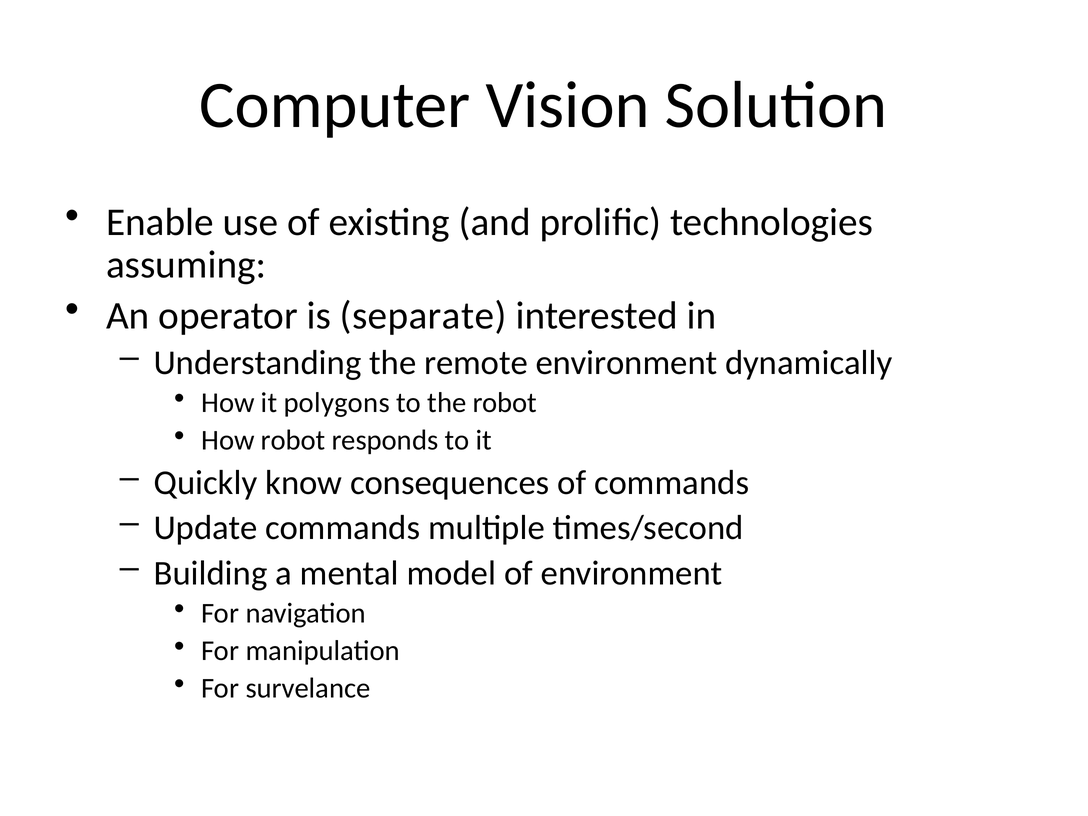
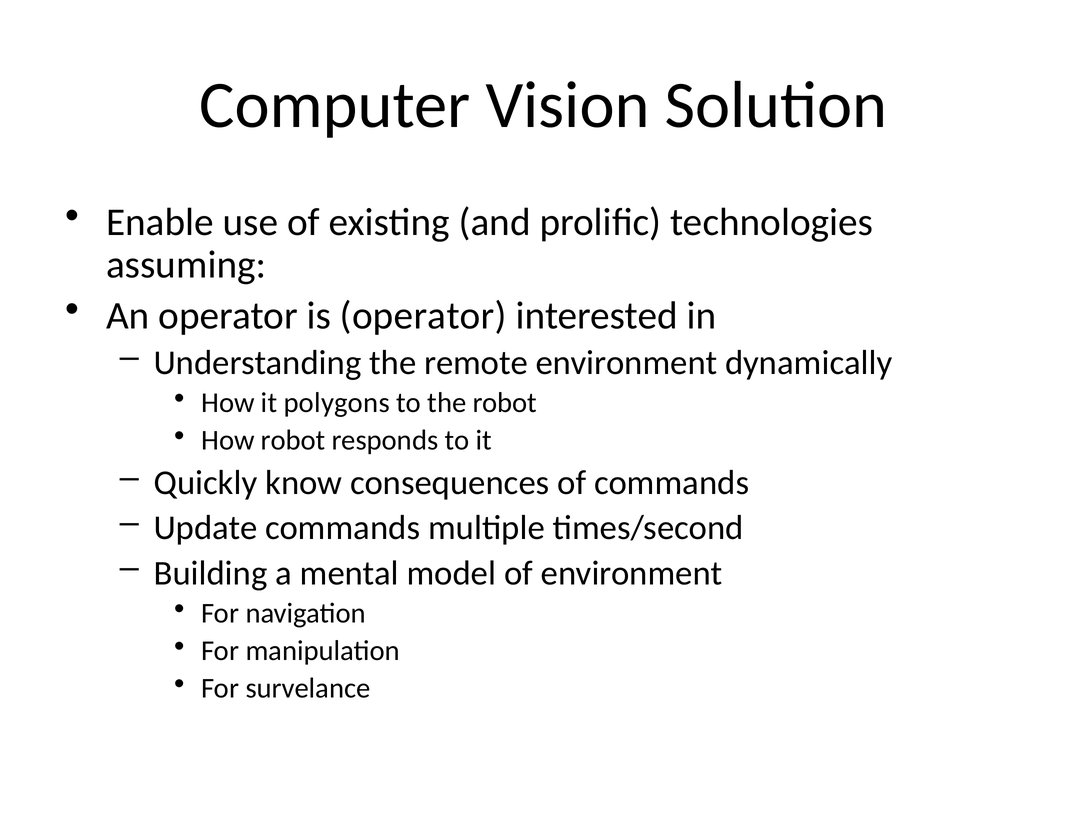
is separate: separate -> operator (423, 316)
